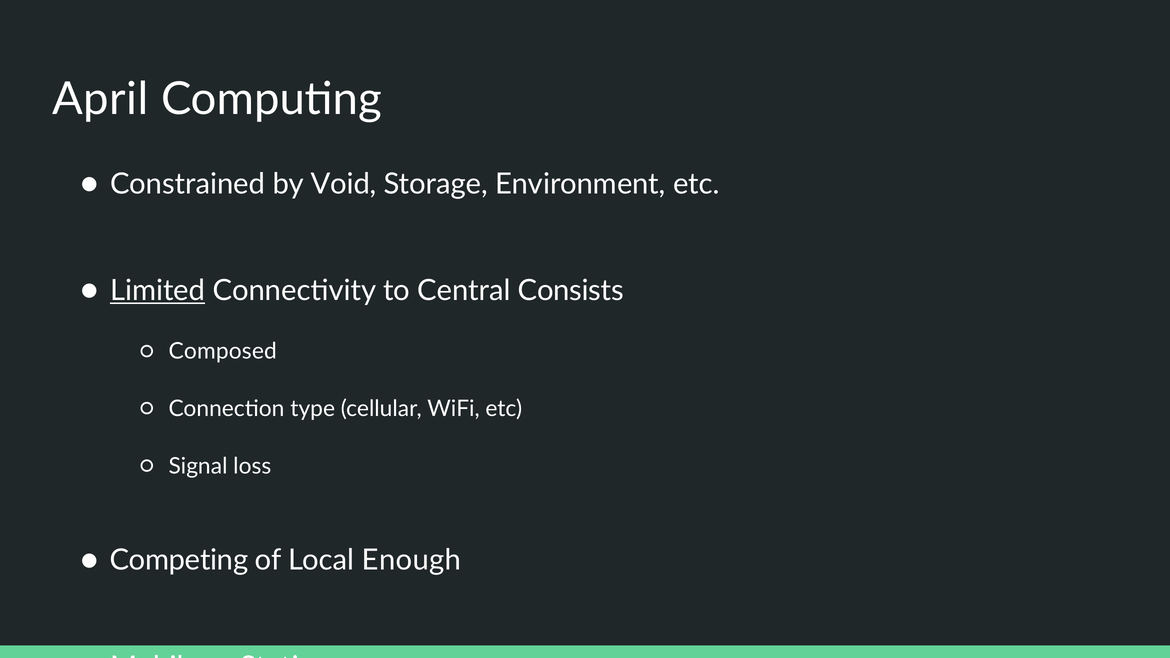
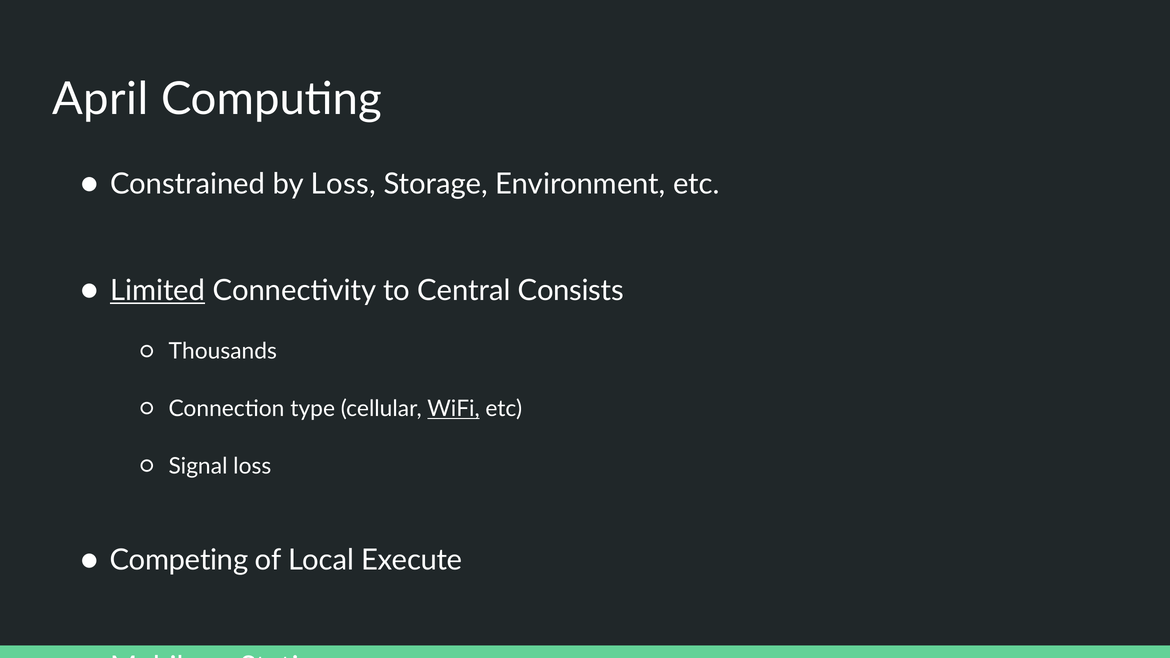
by Void: Void -> Loss (343, 184)
Composed: Composed -> Thousands (223, 351)
WiFi underline: none -> present (453, 409)
Enough: Enough -> Execute (412, 560)
